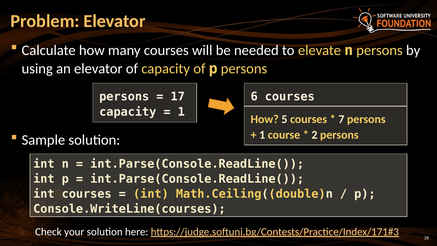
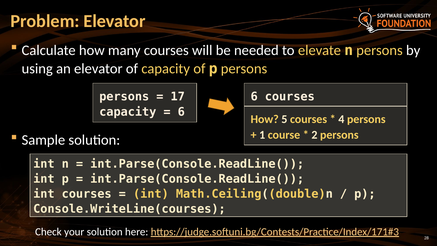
1: 1 -> 6 (181, 112)
7: 7 -> 4 (341, 119)
